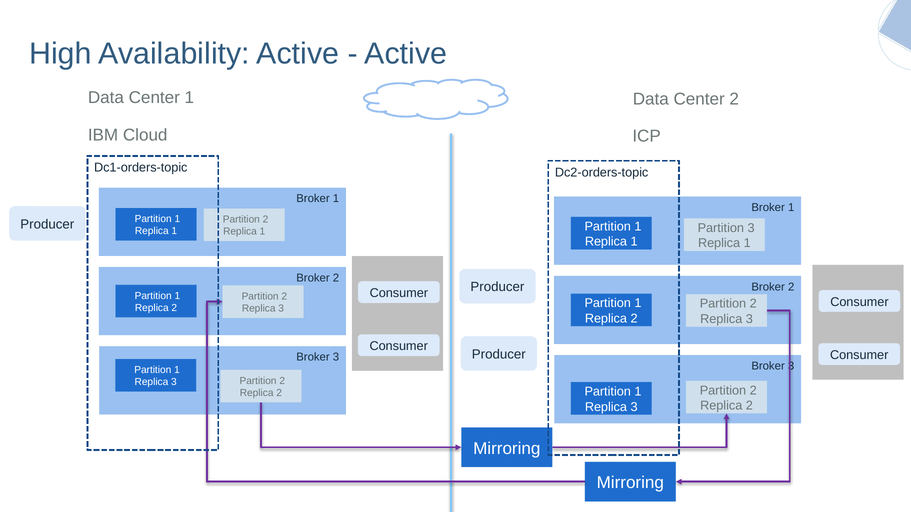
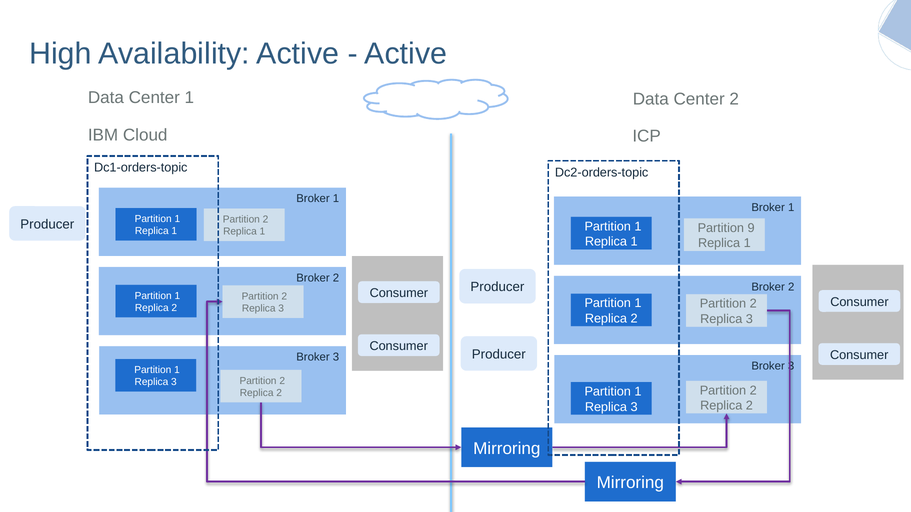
Partition 3: 3 -> 9 (751, 228)
